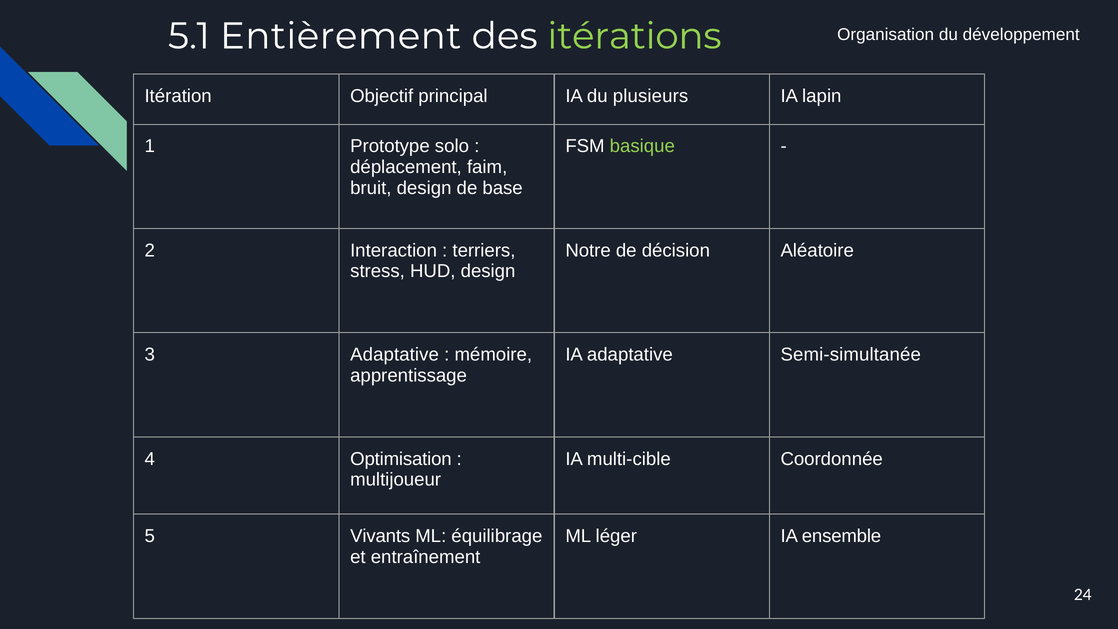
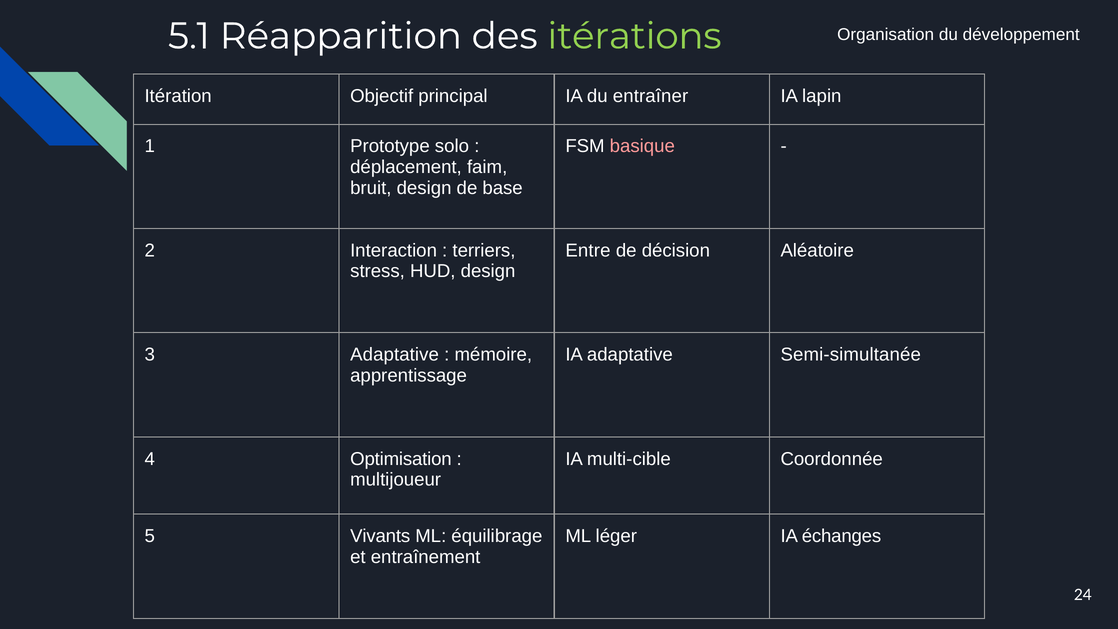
Entièrement: Entièrement -> Réapparition (341, 36)
plusieurs: plusieurs -> entraîner (651, 96)
basique colour: light green -> pink (642, 146)
Notre: Notre -> Entre (588, 250)
ensemble: ensemble -> échanges (842, 536)
